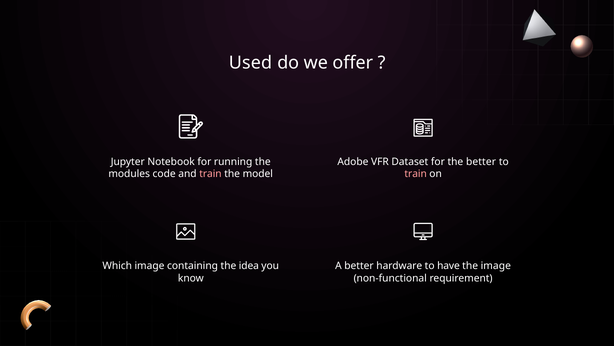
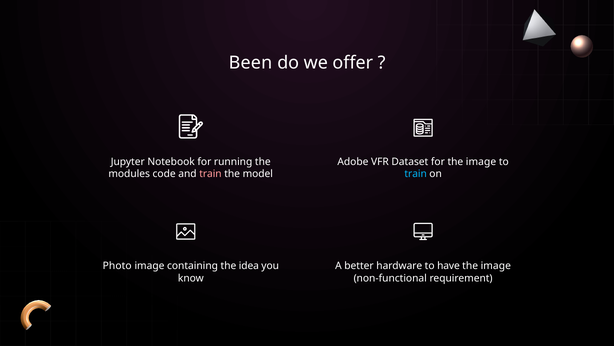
Used: Used -> Been (250, 63)
for the better: better -> image (481, 161)
train colour: pink -> light blue (416, 174)
Which: Which -> Photo (117, 266)
